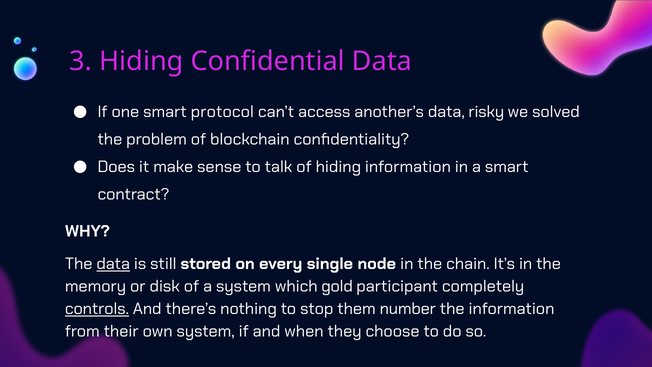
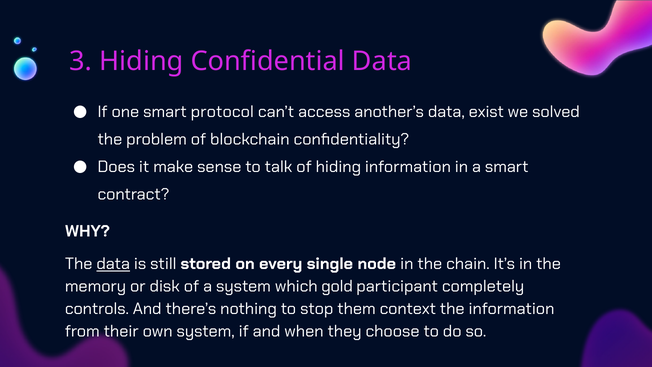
risky: risky -> exist (486, 112)
controls underline: present -> none (97, 309)
number: number -> context (408, 309)
